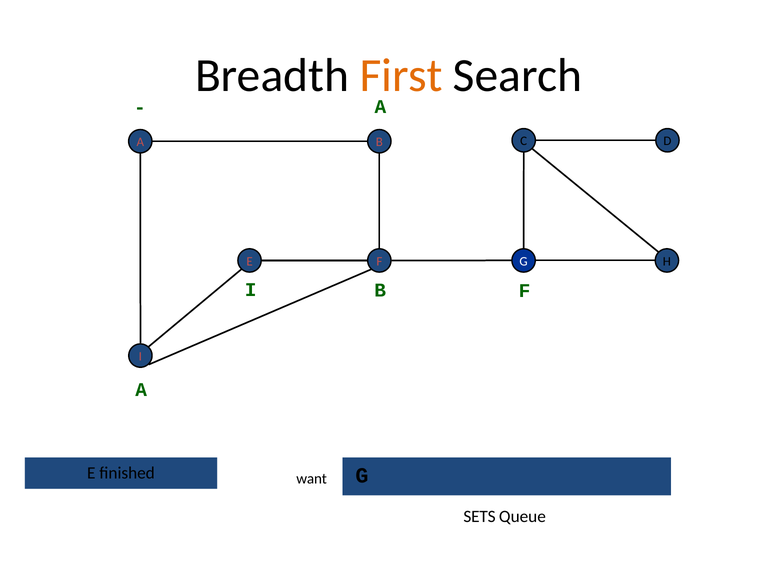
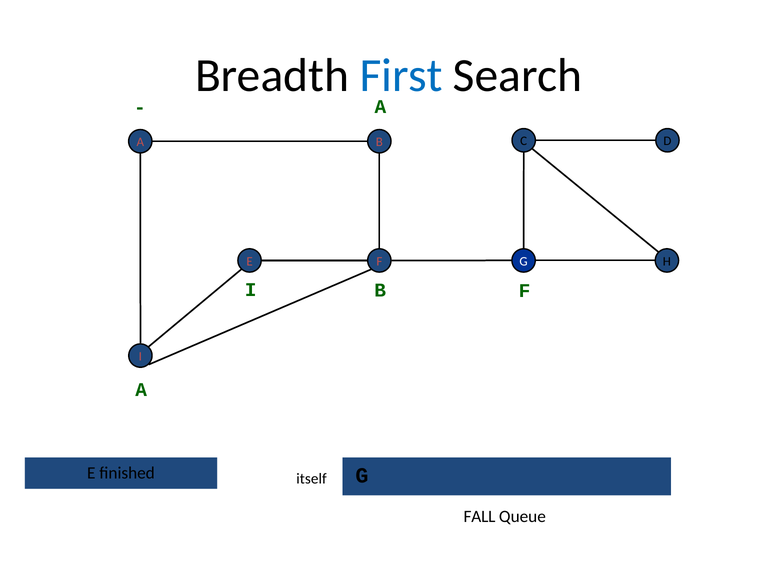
First colour: orange -> blue (401, 75)
want: want -> itself (311, 478)
SETS: SETS -> FALL (480, 516)
